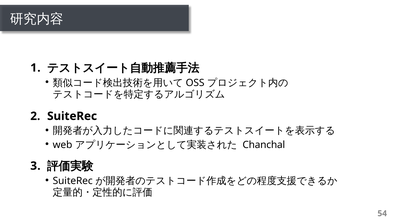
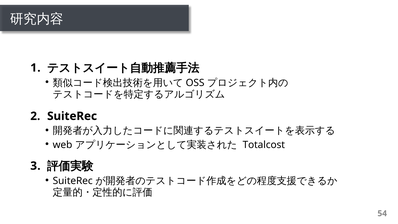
Chanchal: Chanchal -> Totalcost (264, 145)
